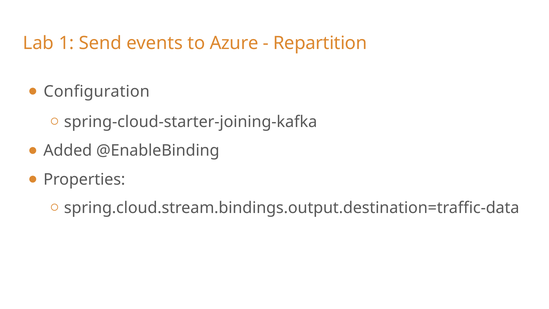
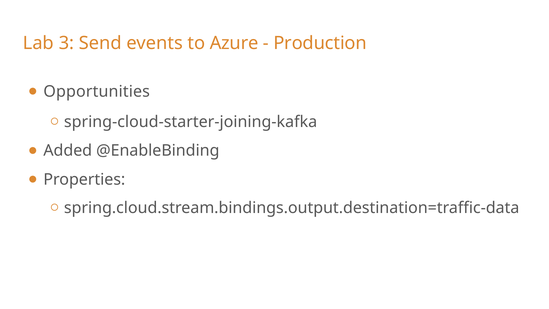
1: 1 -> 3 (66, 43)
Repartition: Repartition -> Production (320, 43)
Configuration: Configuration -> Opportunities (97, 92)
